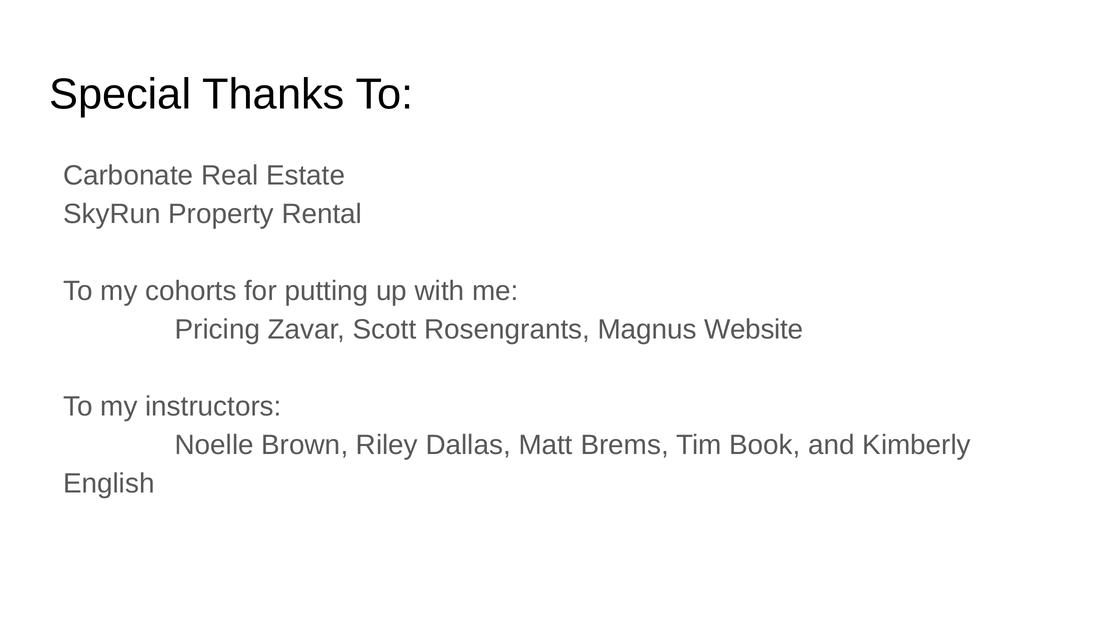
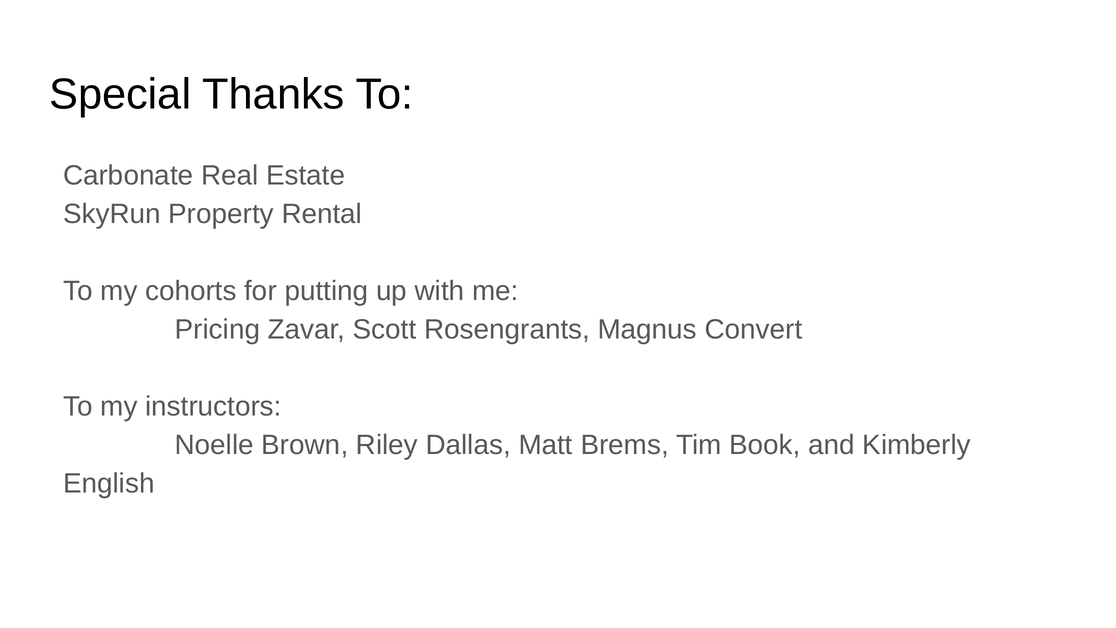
Website: Website -> Convert (753, 329)
